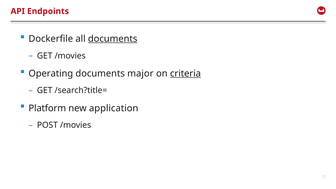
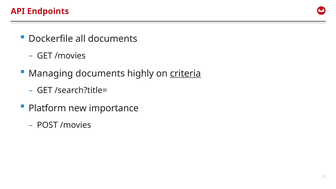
documents underline: present -> none (113, 39)
Operating: Operating -> Managing (51, 73)
major: major -> highly (141, 73)
application: application -> importance (114, 108)
